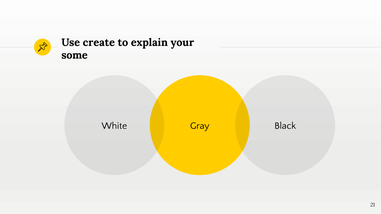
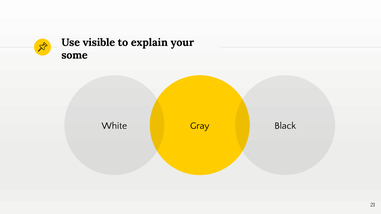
create: create -> visible (99, 42)
